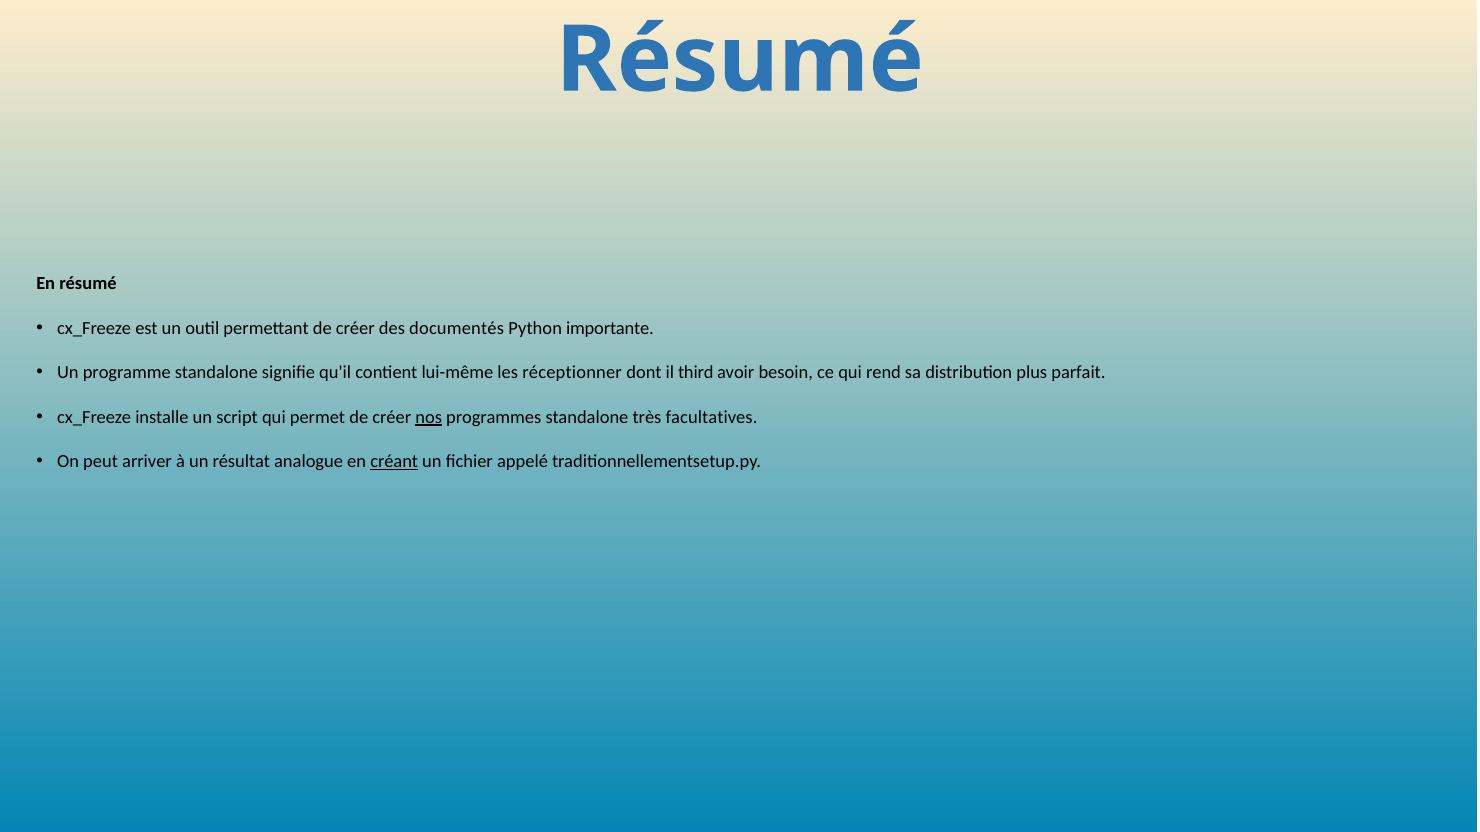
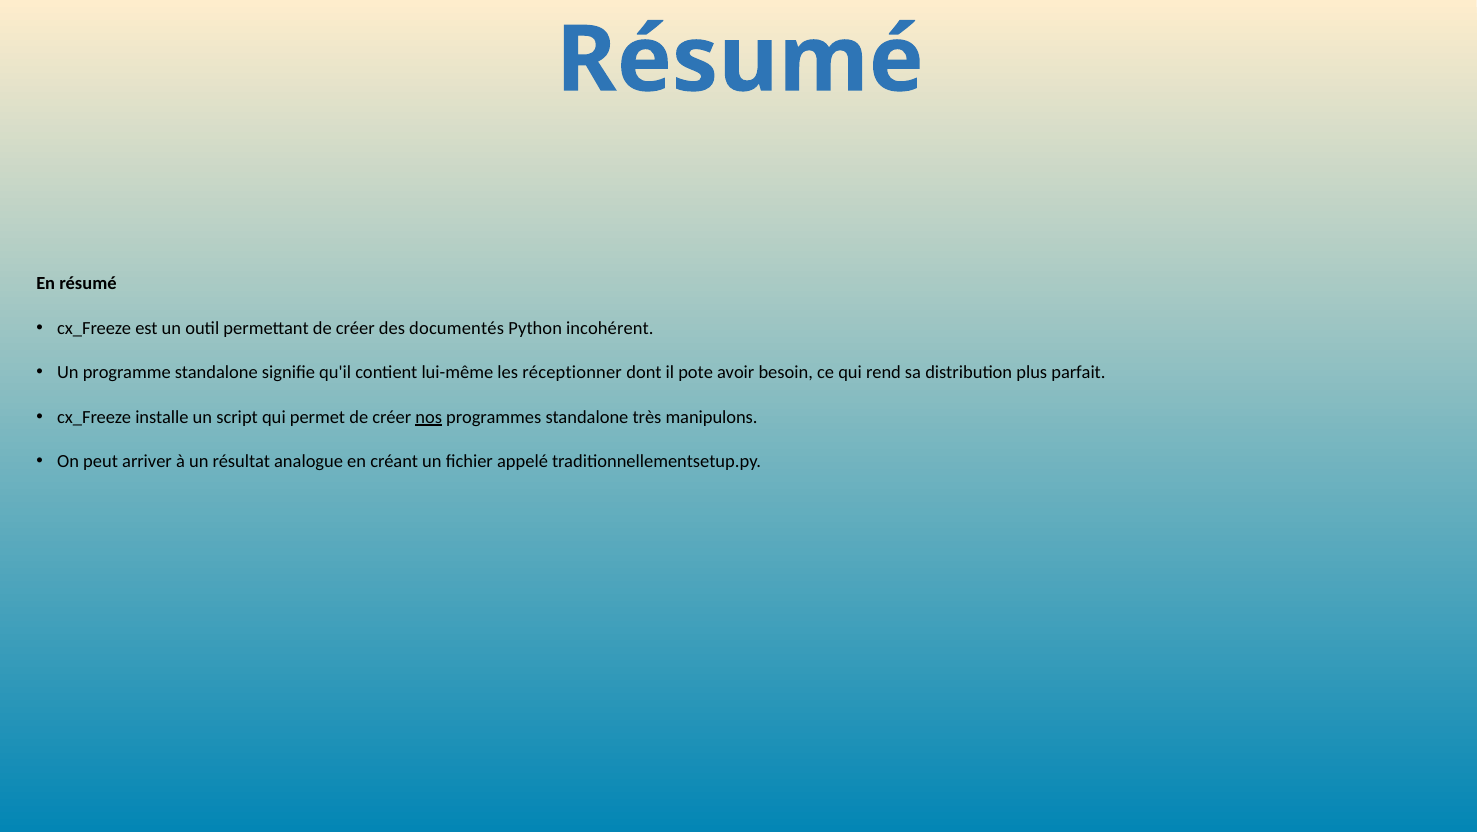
importante: importante -> incohérent (610, 328)
third: third -> pote (696, 373)
facultatives: facultatives -> manipulons (712, 417)
créant underline: present -> none (394, 462)
